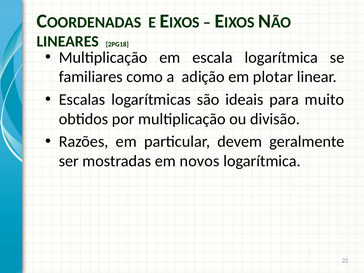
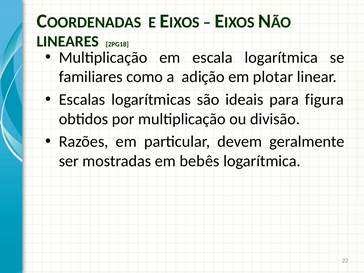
muito: muito -> figura (324, 100)
novos: novos -> bebês (200, 161)
